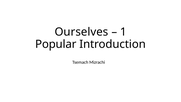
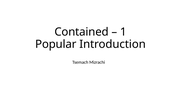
Ourselves: Ourselves -> Contained (82, 32)
